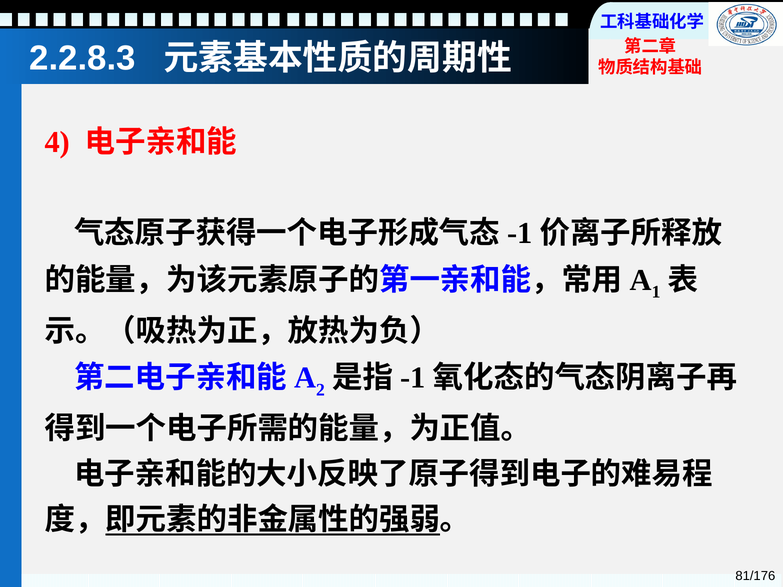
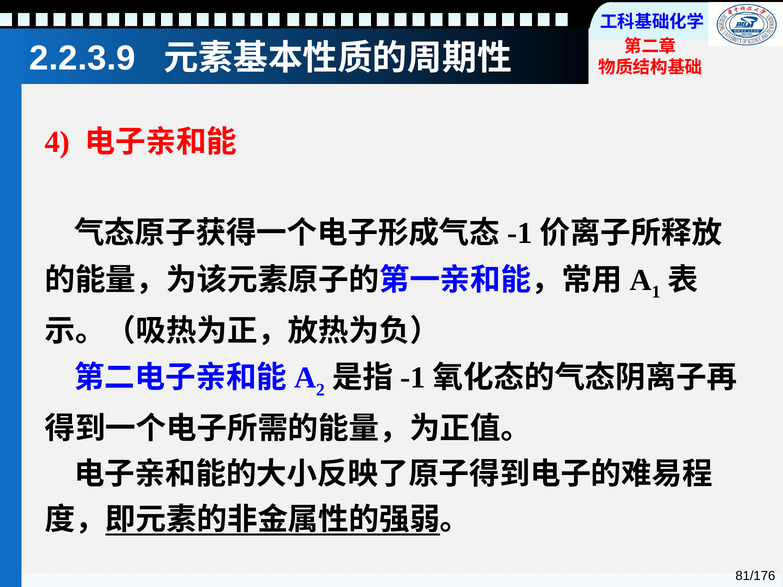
2.2.8.3: 2.2.8.3 -> 2.2.3.9 (83, 58)
